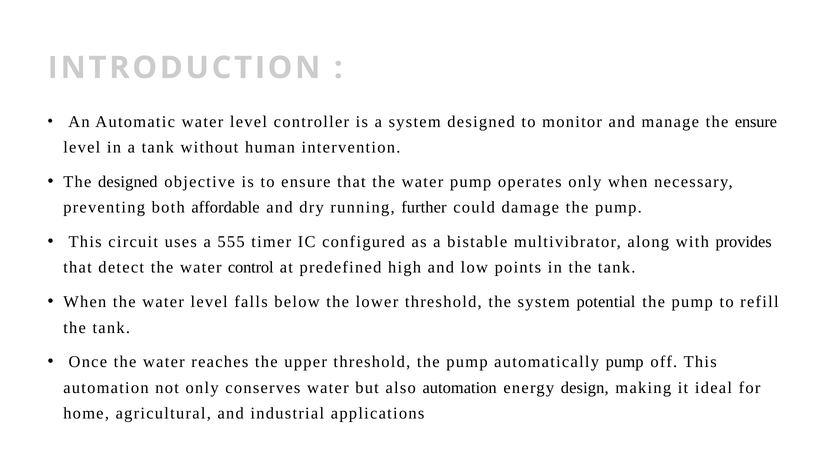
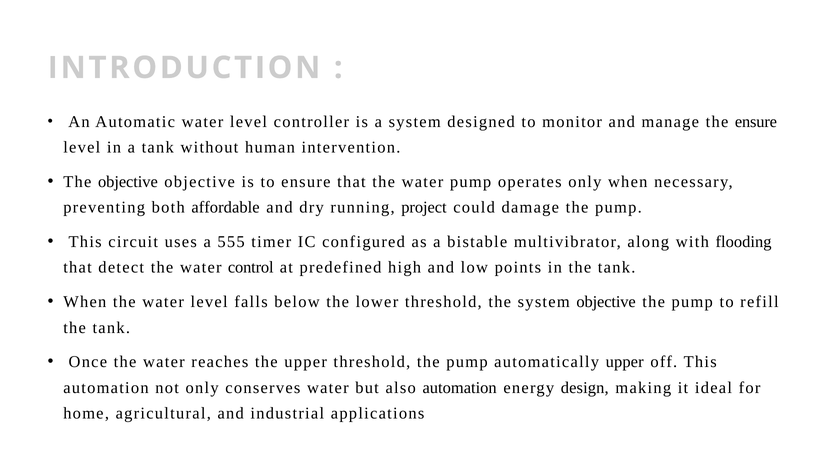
The designed: designed -> objective (128, 182)
further: further -> project (424, 208)
provides: provides -> flooding (744, 242)
system potential: potential -> objective (606, 302)
automatically pump: pump -> upper (625, 362)
